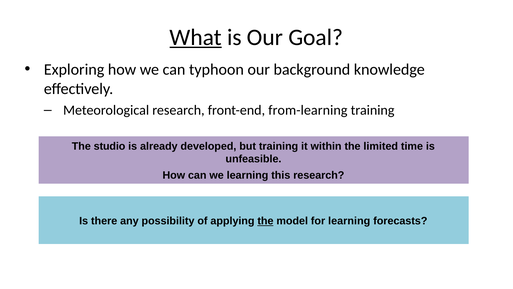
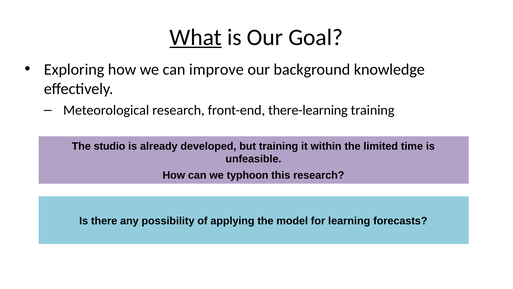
typhoon: typhoon -> improve (216, 69)
from-learning: from-learning -> there-learning (308, 110)
we learning: learning -> typhoon (248, 175)
the underline: present -> none (265, 221)
